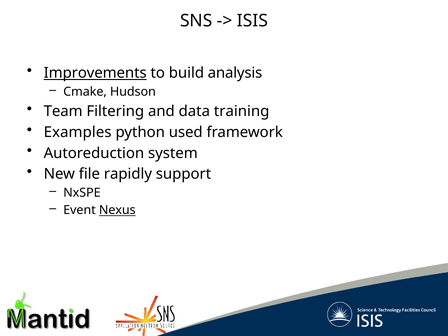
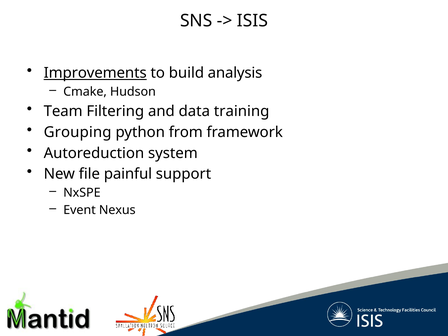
Examples: Examples -> Grouping (78, 132)
used: used -> from (186, 132)
rapidly: rapidly -> painful (128, 174)
Nexus underline: present -> none (117, 210)
